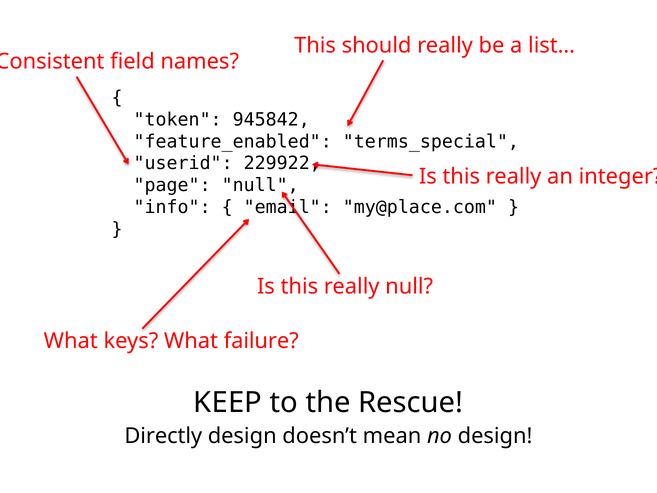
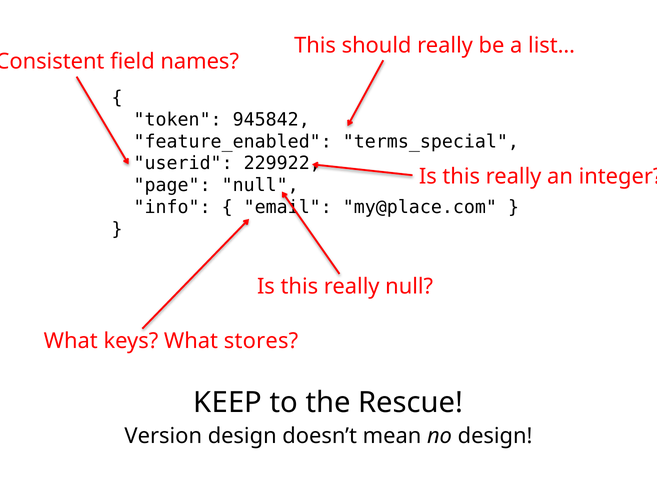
failure: failure -> stores (261, 341)
Directly: Directly -> Version (163, 436)
